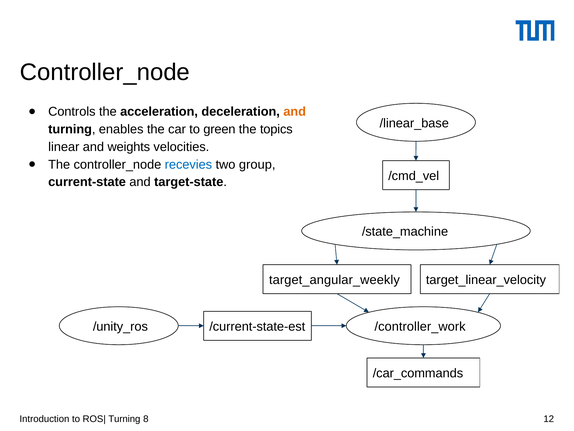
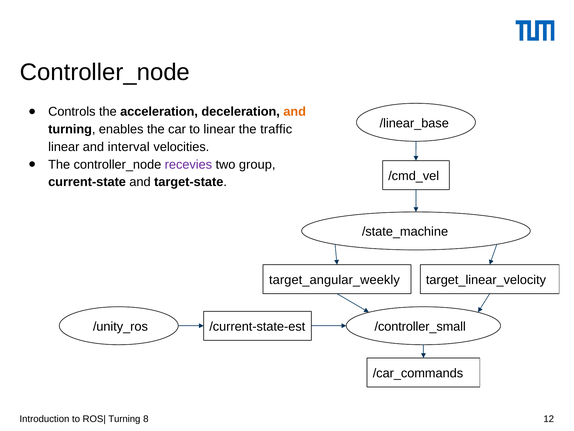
to green: green -> linear (219, 129)
topics: topics -> traffic (276, 129)
weights: weights -> interval (129, 147)
recevies colour: blue -> purple (188, 164)
/controller_work: /controller_work -> /controller_small (420, 326)
